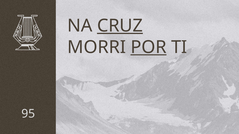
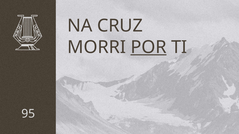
CRUZ underline: present -> none (120, 26)
